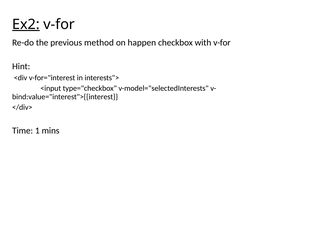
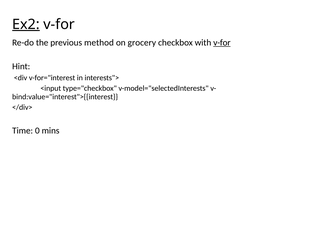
happen: happen -> grocery (142, 43)
v-for underline: none -> present (222, 43)
1: 1 -> 0 (37, 131)
